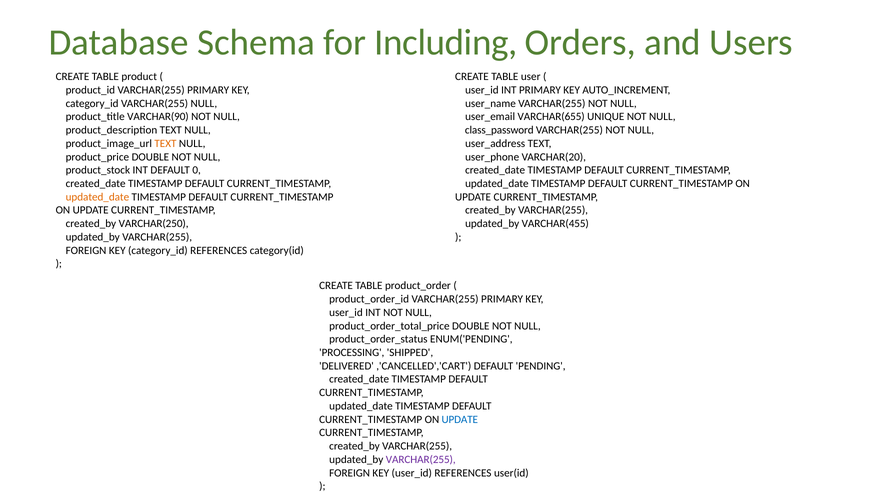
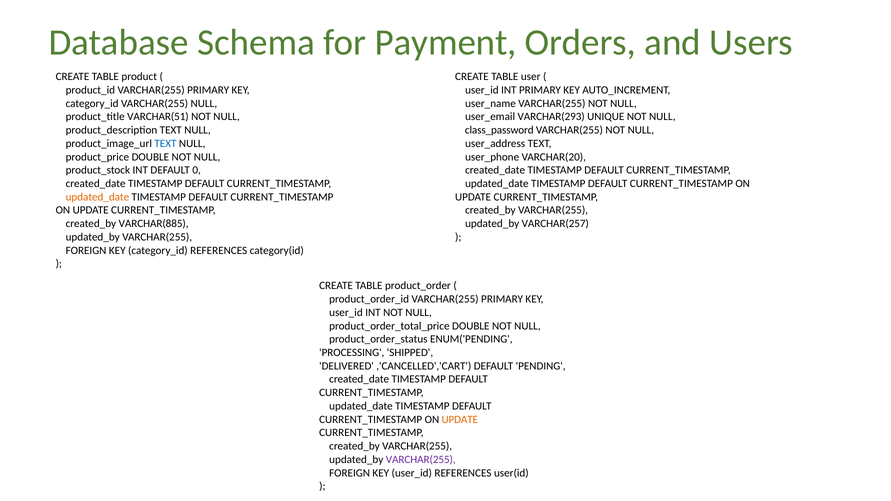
Including: Including -> Payment (446, 42)
VARCHAR(90: VARCHAR(90 -> VARCHAR(51 (158, 117)
VARCHAR(655: VARCHAR(655 -> VARCHAR(293 (551, 117)
TEXT colour: orange -> blue (165, 144)
VARCHAR(250: VARCHAR(250 -> VARCHAR(885 (154, 224)
VARCHAR(455: VARCHAR(455 -> VARCHAR(257 (555, 224)
UPDATE colour: blue -> orange (460, 420)
